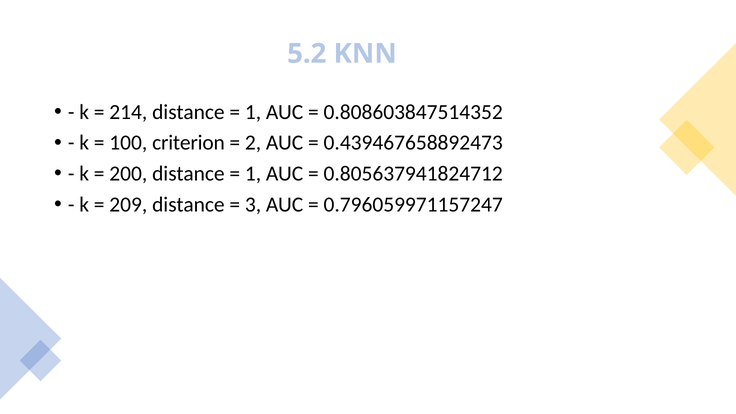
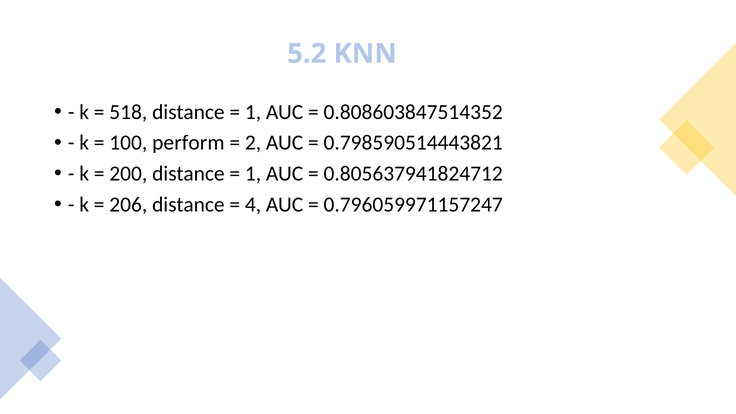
214: 214 -> 518 (128, 112)
criterion: criterion -> perform (188, 143)
0.439467658892473: 0.439467658892473 -> 0.798590514443821 (413, 143)
209: 209 -> 206 (128, 204)
3: 3 -> 4 (253, 204)
